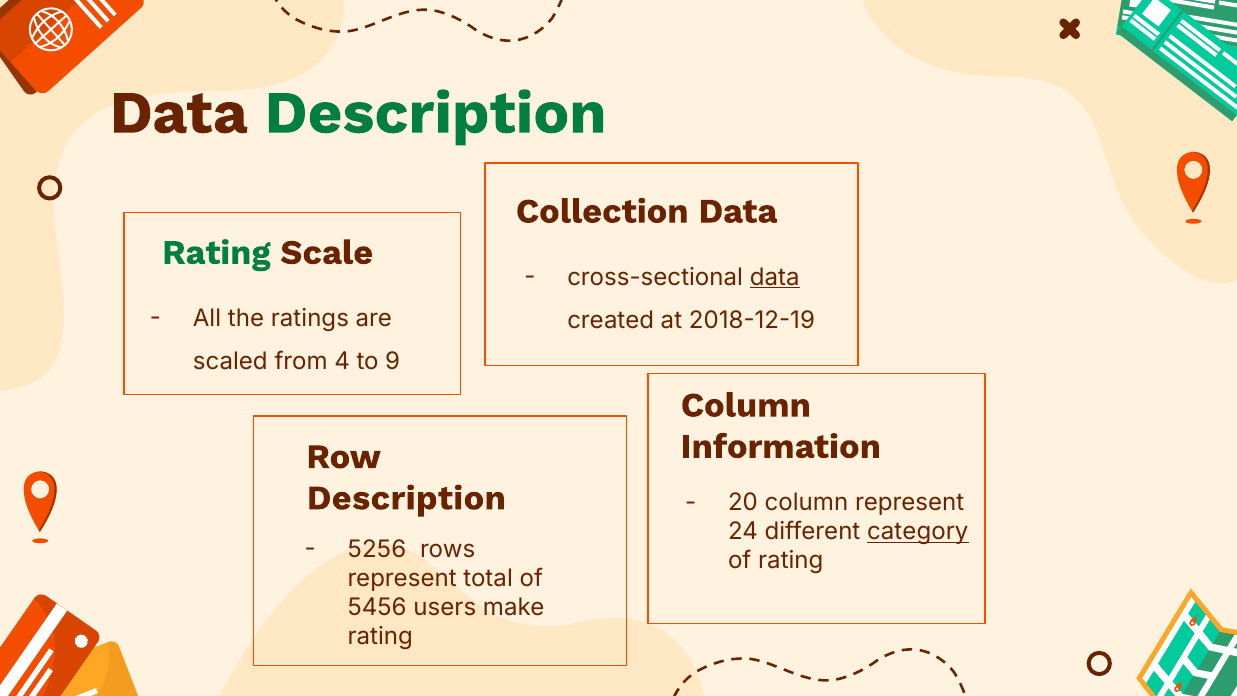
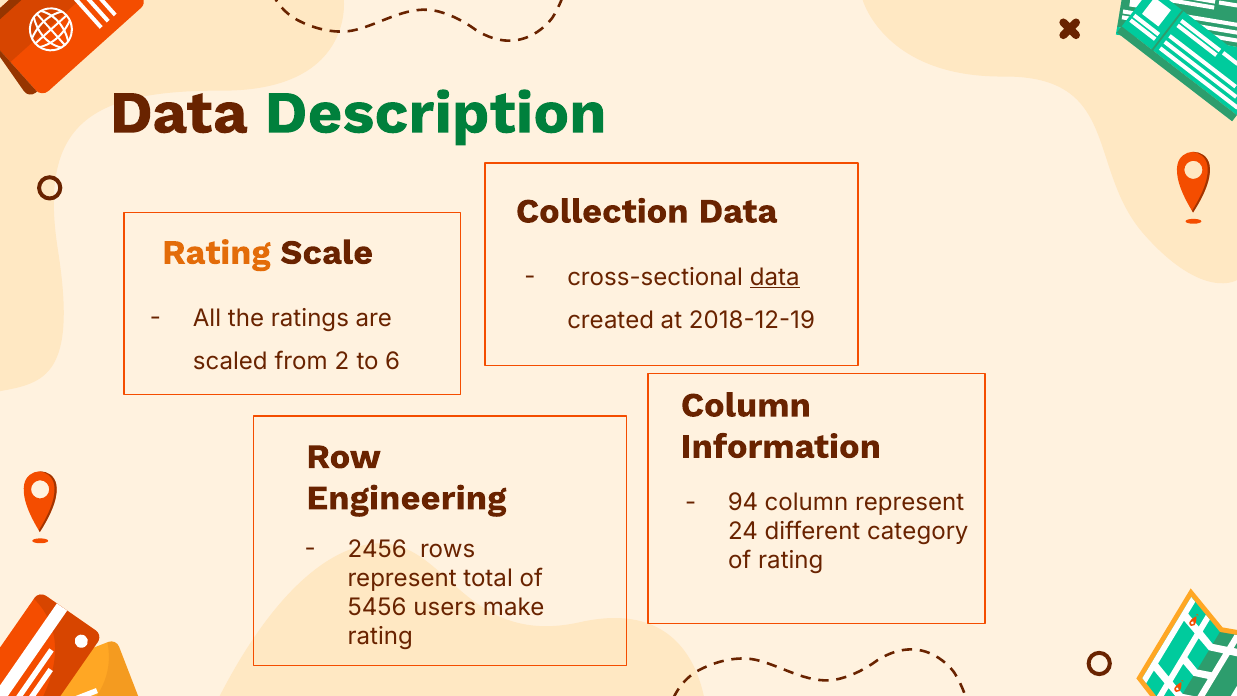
Rating colour: green -> orange (216, 252)
4: 4 -> 2 (342, 362)
9: 9 -> 6 (393, 362)
Description: Description -> Engineering (406, 498)
20: 20 -> 94 (743, 503)
category underline: present -> none (918, 532)
5256: 5256 -> 2456 (377, 549)
